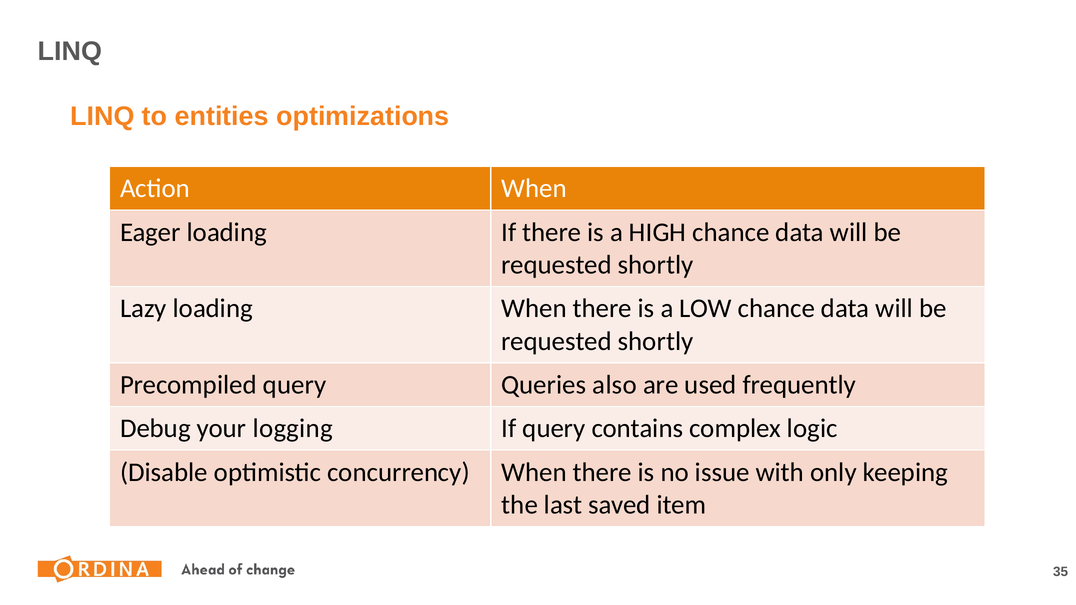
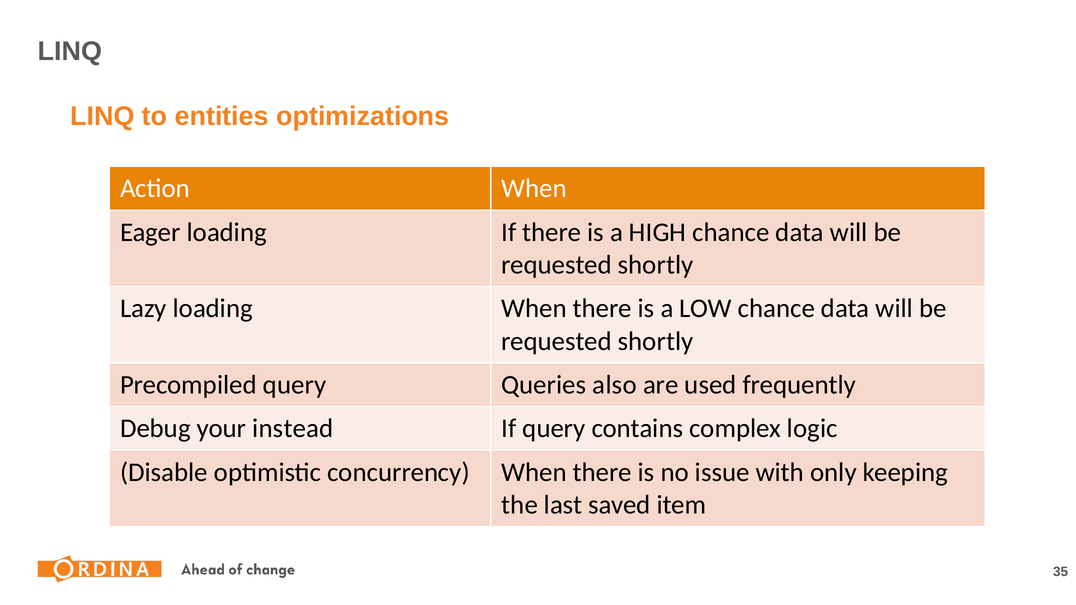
logging: logging -> instead (293, 429)
